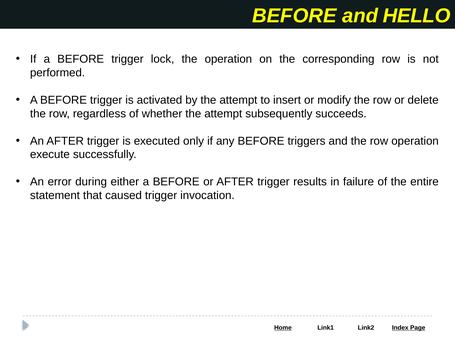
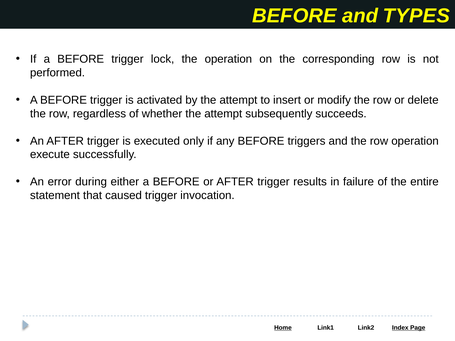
HELLO: HELLO -> TYPES (416, 16)
